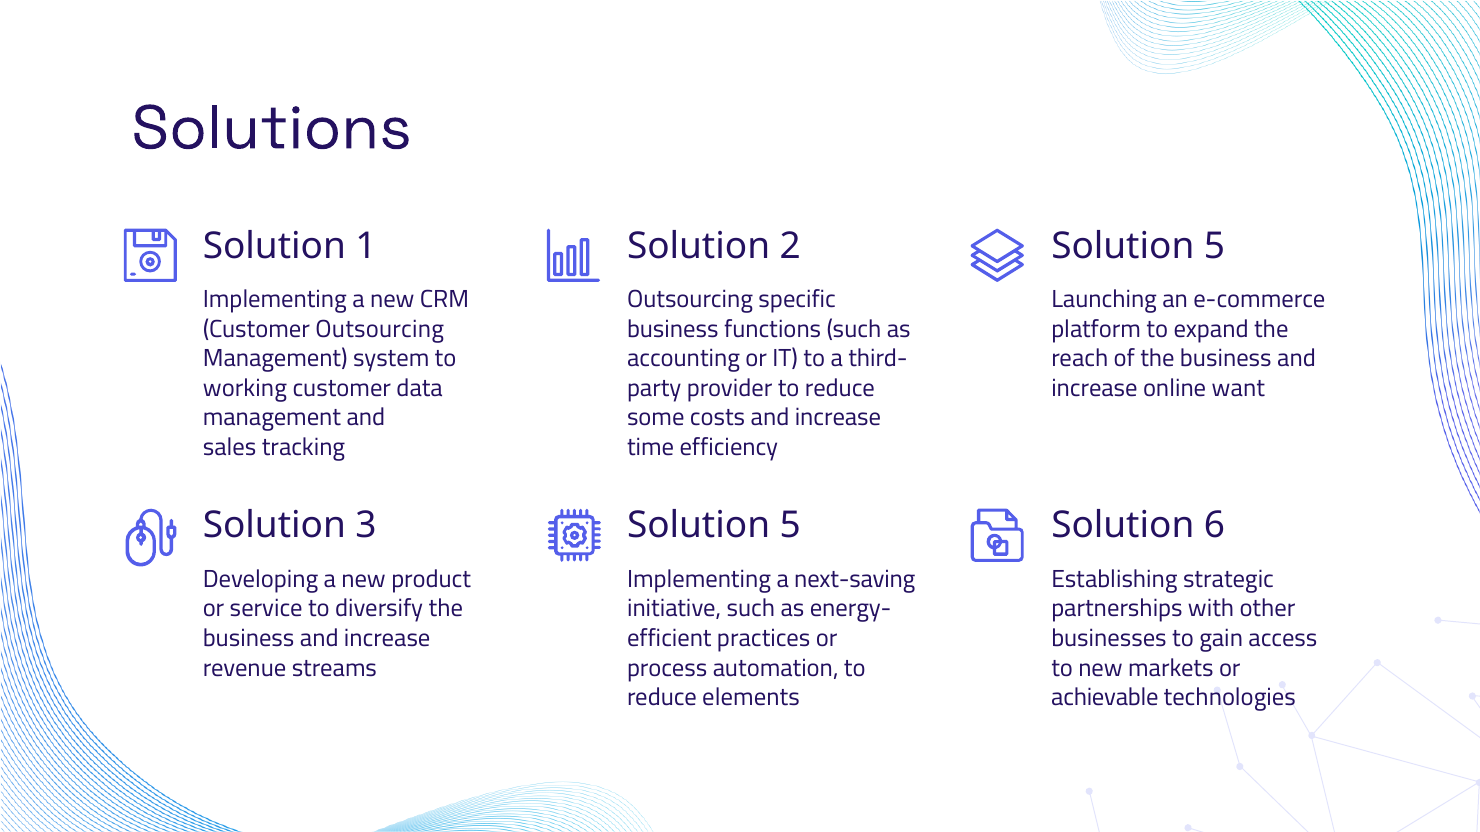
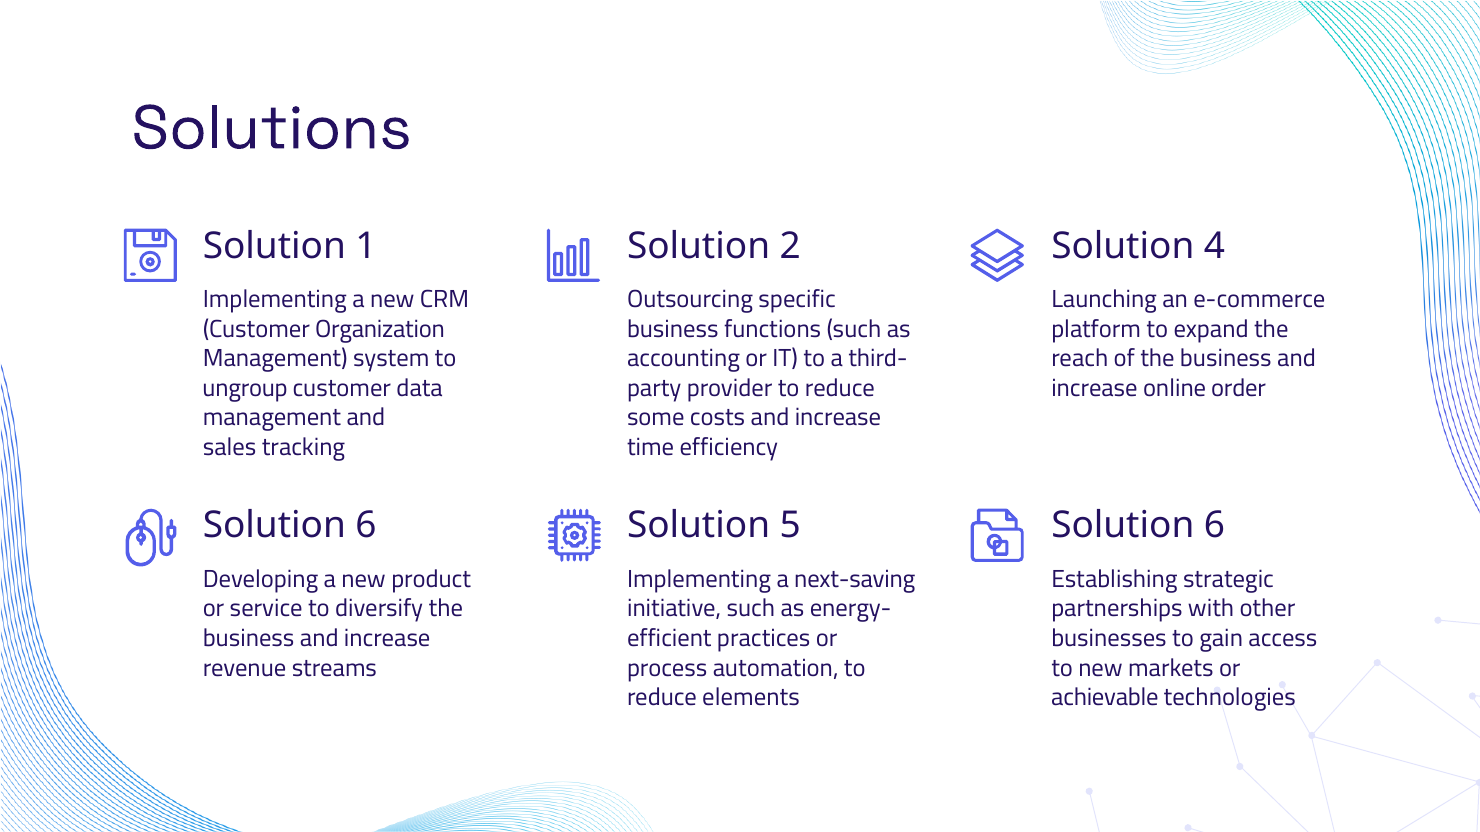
2 Solution 5: 5 -> 4 (1214, 247)
Customer Outsourcing: Outsourcing -> Organization (380, 329)
working: working -> ungroup (245, 388)
want: want -> order (1239, 388)
3: 3 -> 6 (366, 526)
